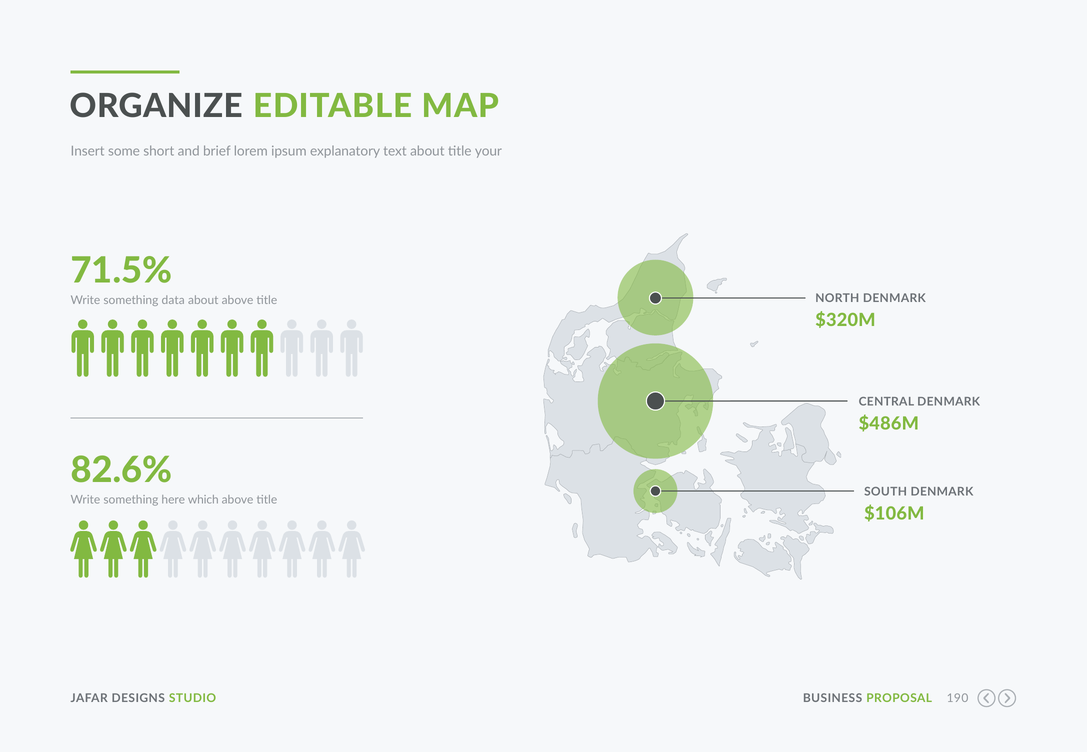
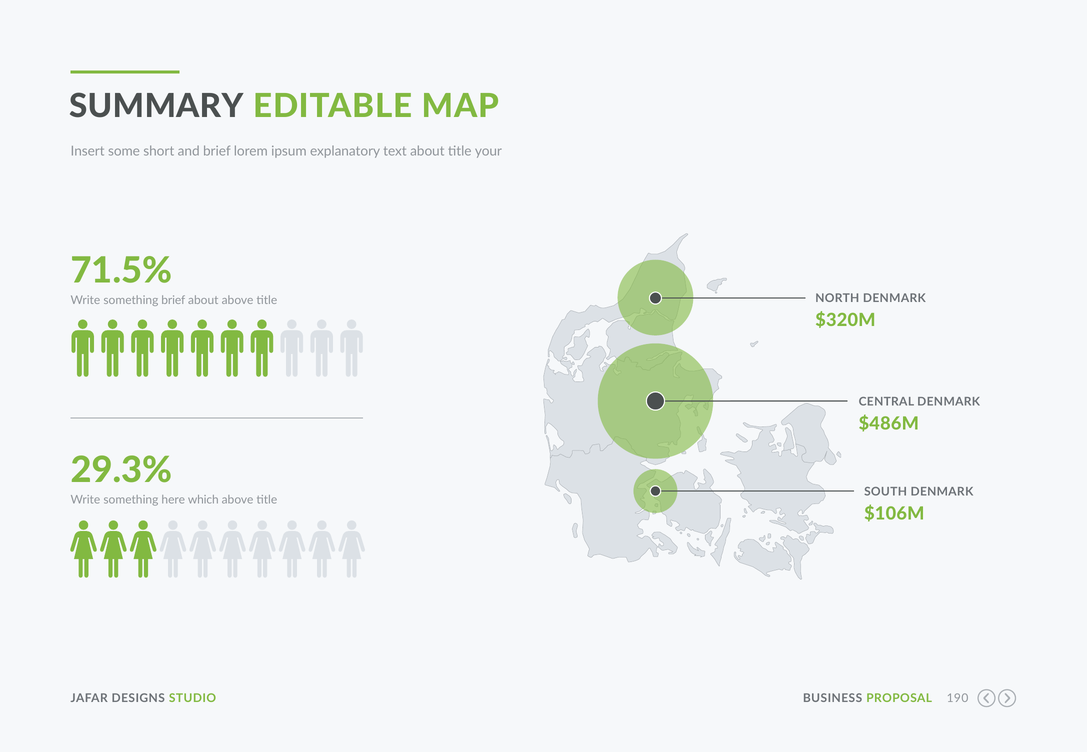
ORGANIZE: ORGANIZE -> SUMMARY (156, 107)
something data: data -> brief (173, 301)
82.6%: 82.6% -> 29.3% (121, 471)
